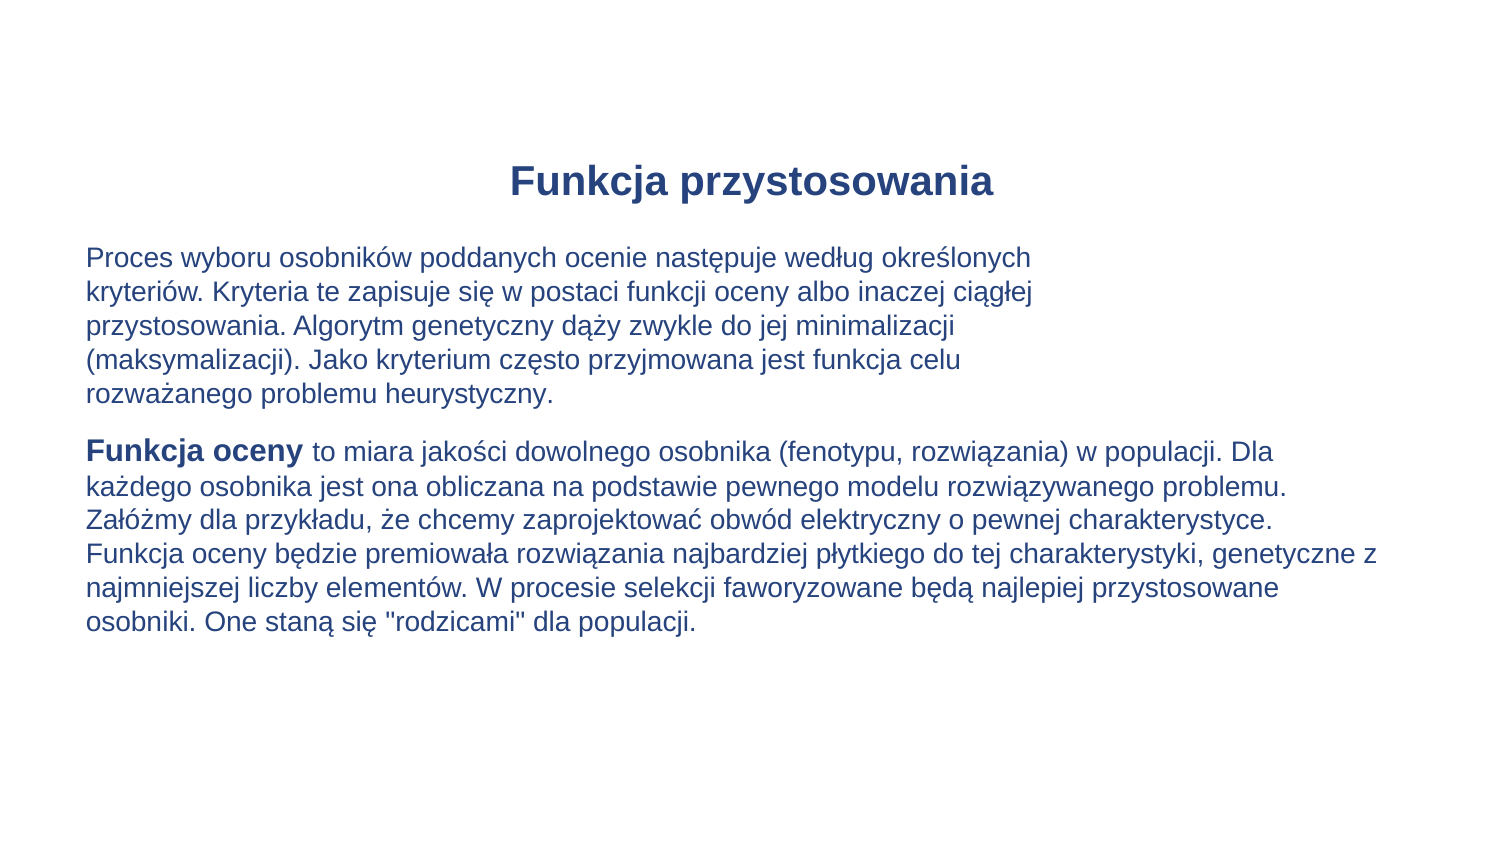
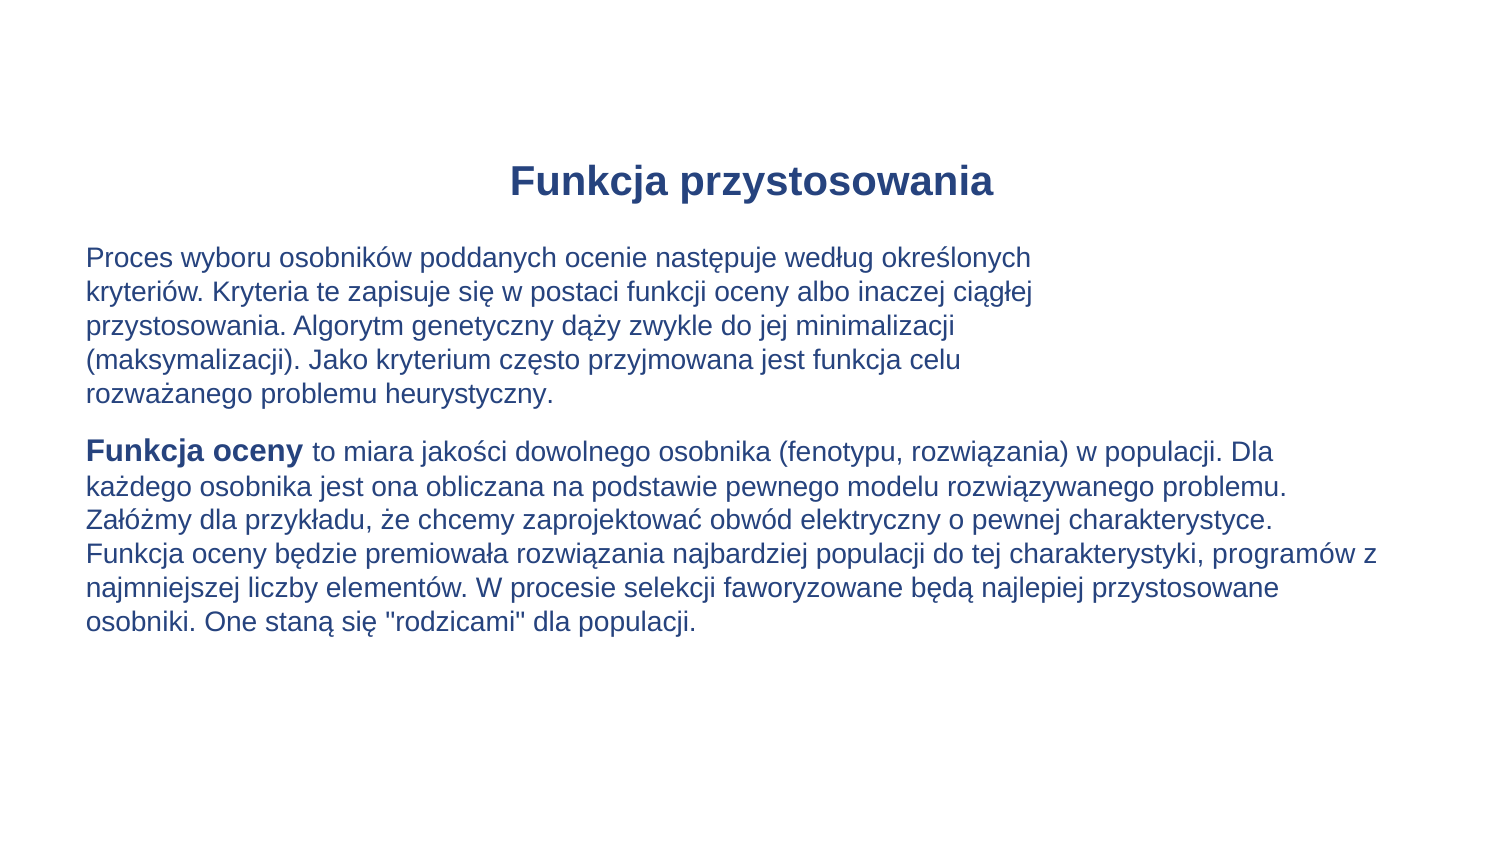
najbardziej płytkiego: płytkiego -> populacji (871, 555)
genetyczne: genetyczne -> programów (1284, 555)
